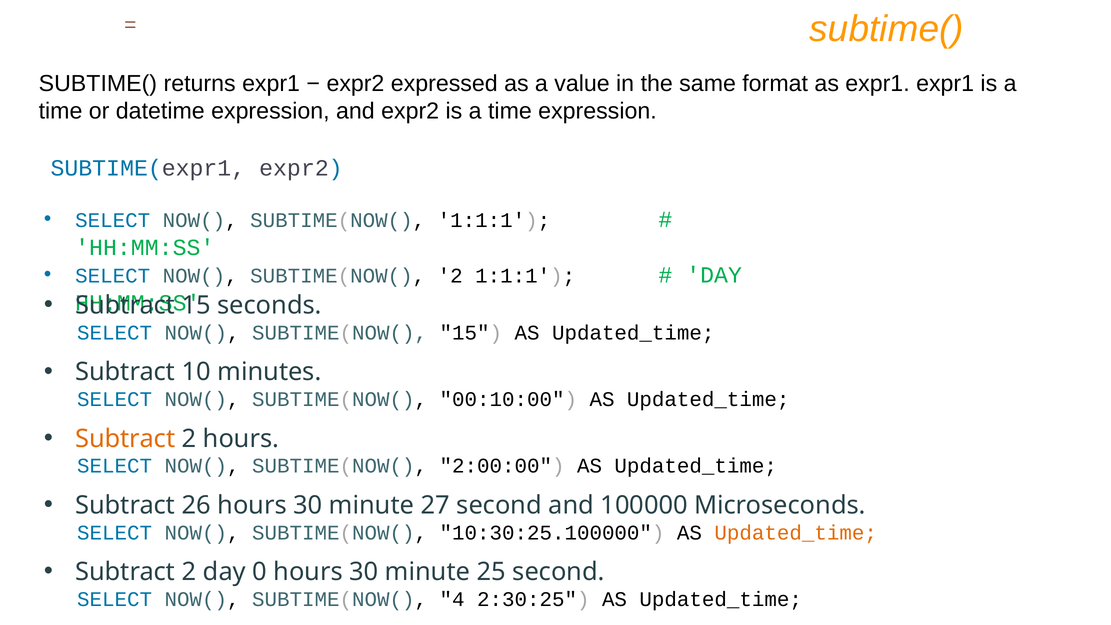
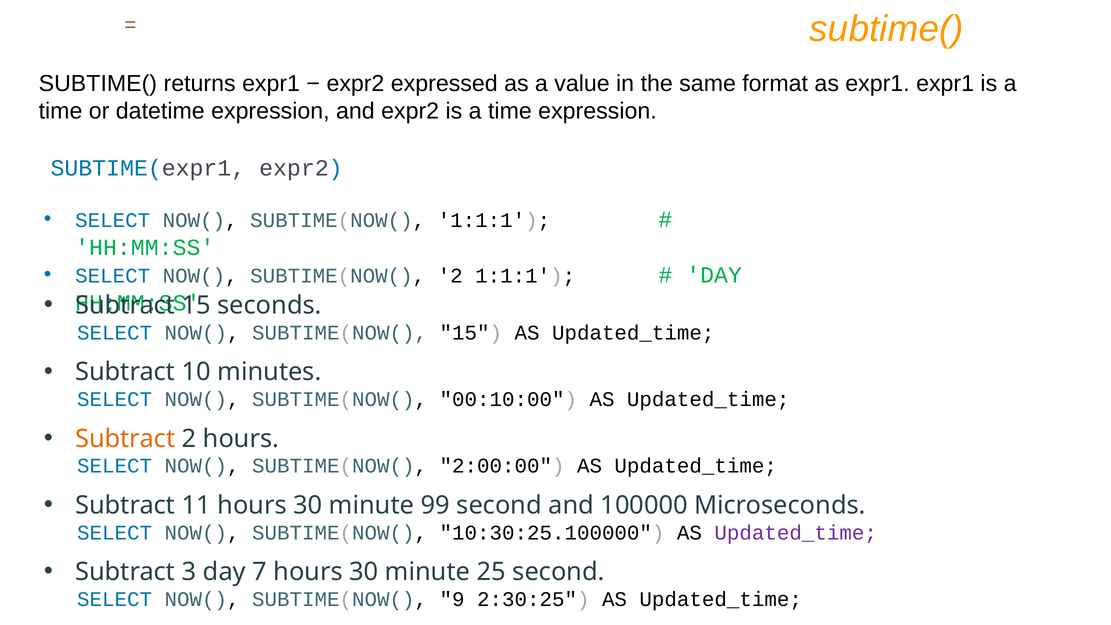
26: 26 -> 11 (196, 505)
27: 27 -> 99 (435, 505)
Updated_time colour: orange -> purple (796, 533)
2: 2 -> 3 (189, 572)
0: 0 -> 7 (260, 572)
4: 4 -> 9 (452, 599)
